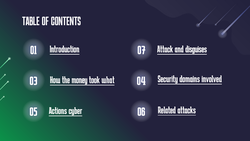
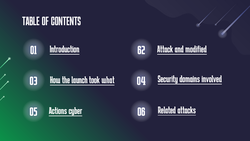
07: 07 -> 62 (141, 50)
disguises: disguises -> modified (196, 49)
money: money -> launch (80, 80)
